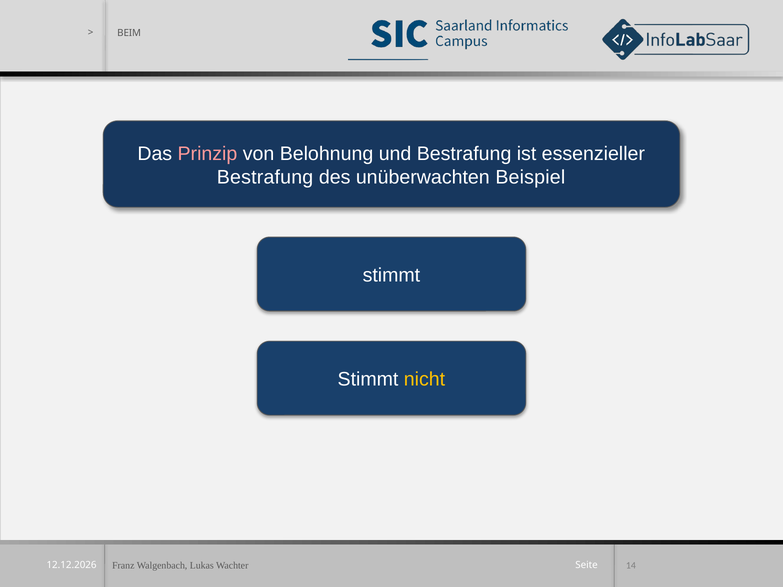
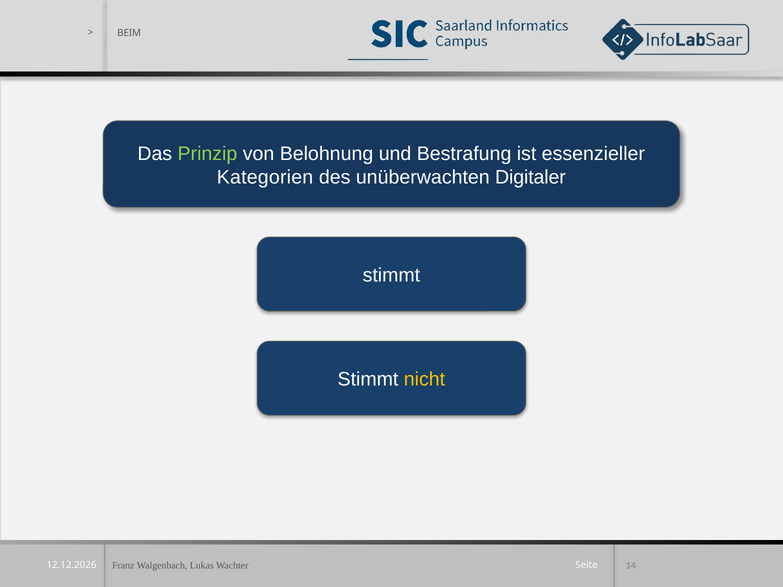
Prinzip colour: pink -> light green (207, 154)
Bestrafung: Bestrafung -> Kategorien (265, 177)
Beispiel: Beispiel -> Digitaler (530, 177)
